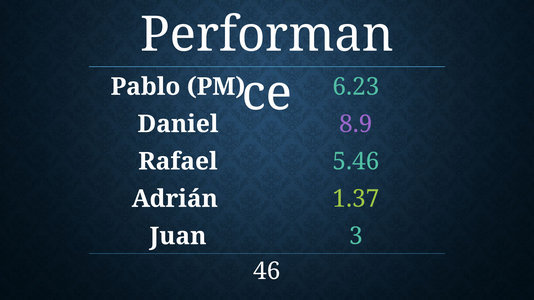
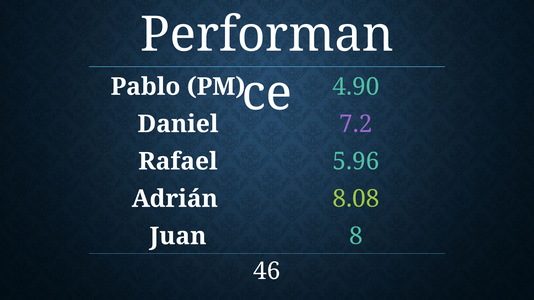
6.23: 6.23 -> 4.90 (356, 87)
8.9: 8.9 -> 7.2 (356, 124)
5.46: 5.46 -> 5.96 (356, 162)
1.37: 1.37 -> 8.08 (356, 199)
3: 3 -> 8 (356, 236)
